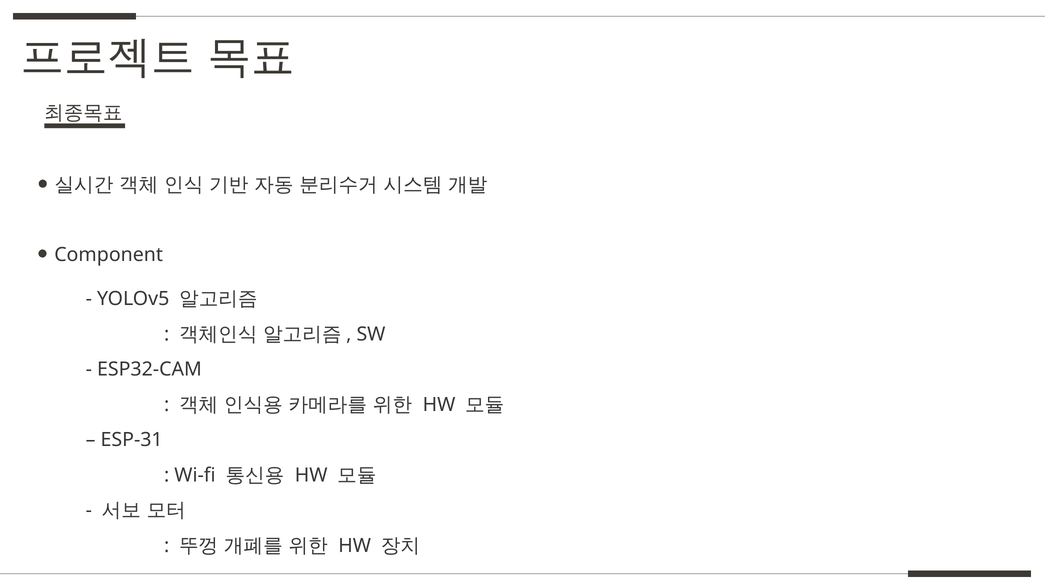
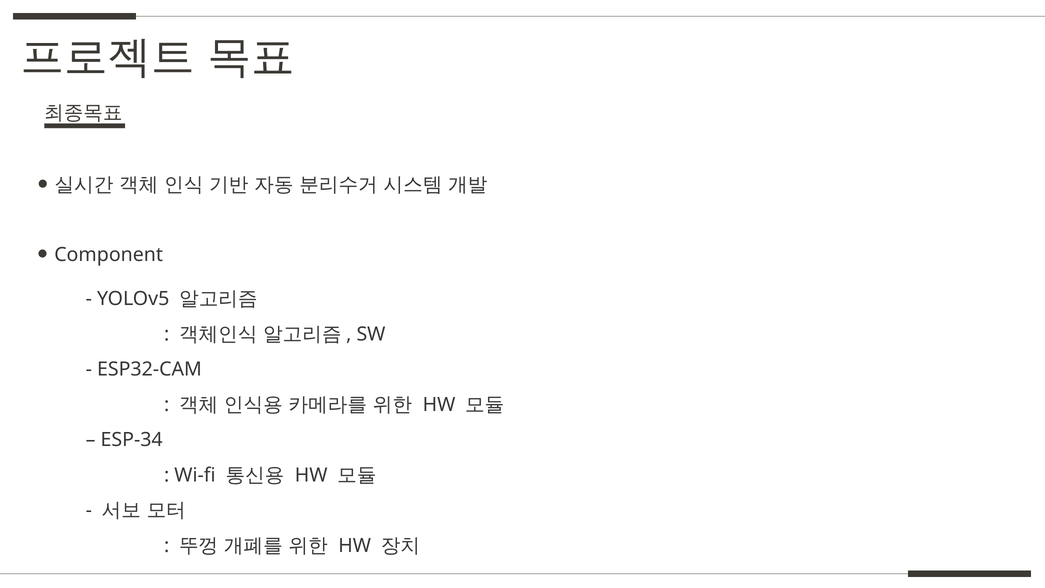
ESP-31: ESP-31 -> ESP-34 (132, 440)
